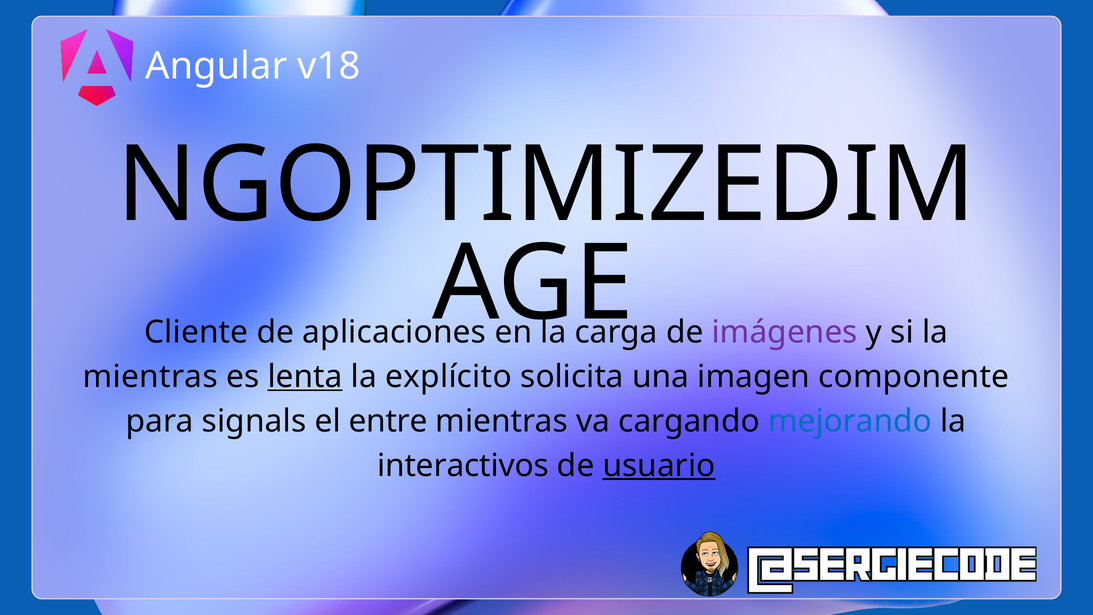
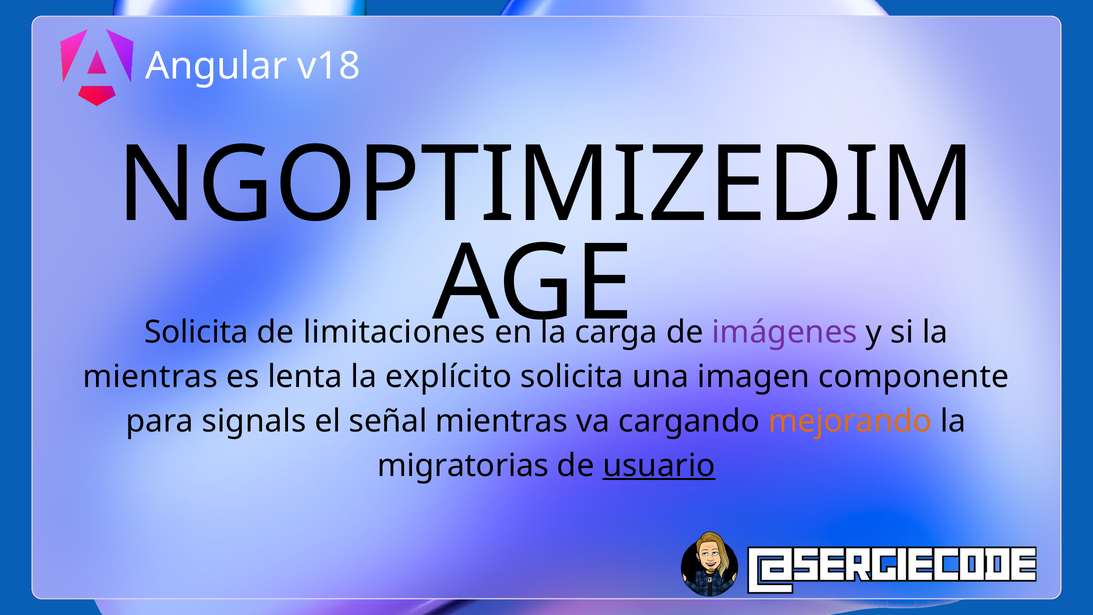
Cliente: Cliente -> Solicita (196, 332)
aplicaciones: aplicaciones -> limitaciones (394, 332)
lenta underline: present -> none (305, 376)
entre: entre -> señal (388, 421)
mejorando colour: blue -> orange (850, 421)
interactivos: interactivos -> migratorias (463, 465)
